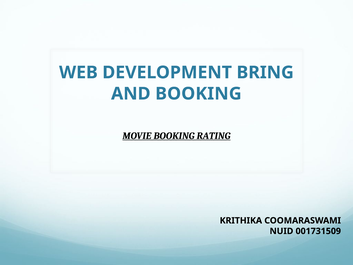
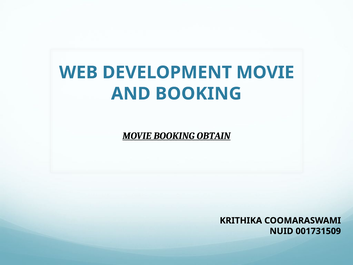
DEVELOPMENT BRING: BRING -> MOVIE (265, 72)
RATING: RATING -> OBTAIN (214, 136)
